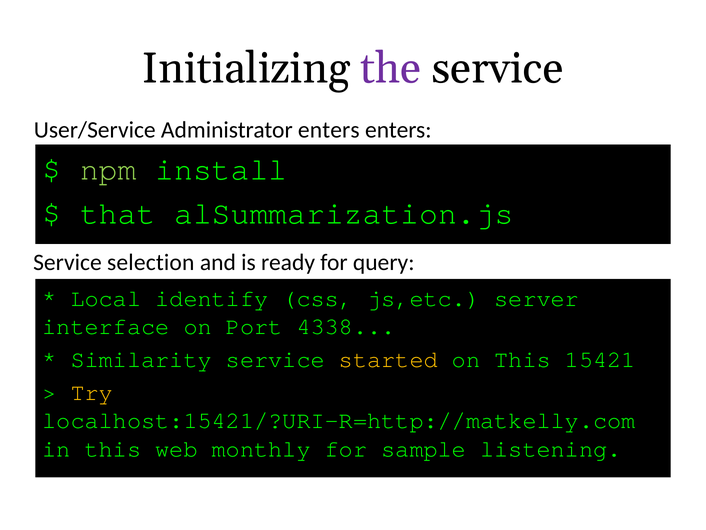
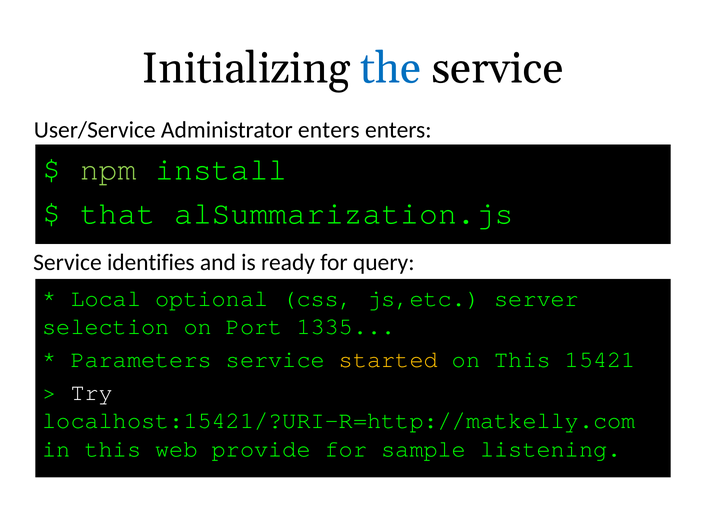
the colour: purple -> blue (391, 68)
selection: selection -> identifies (151, 262)
identify: identify -> optional (212, 298)
interface: interface -> selection (106, 326)
4338: 4338 -> 1335 (346, 326)
Similarity: Similarity -> Parameters (141, 359)
Try colour: yellow -> white (92, 392)
monthly: monthly -> provide (261, 449)
